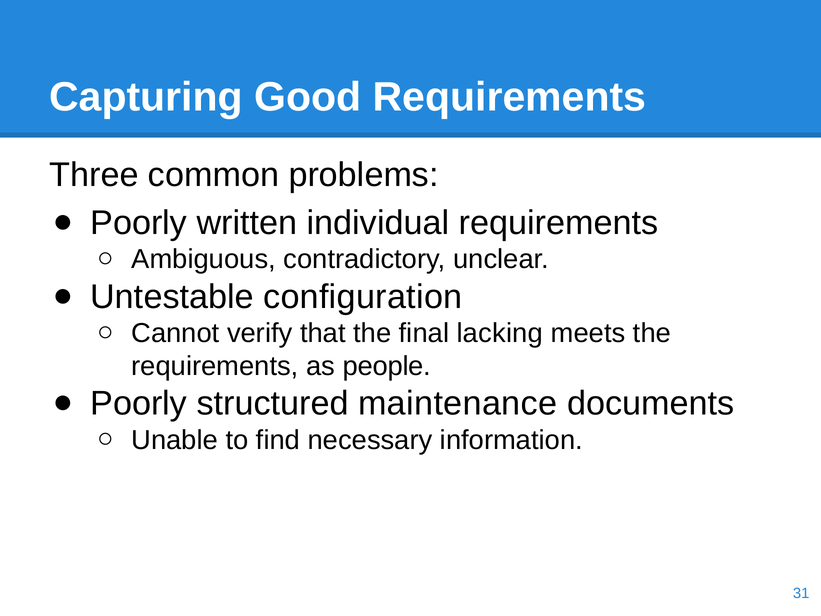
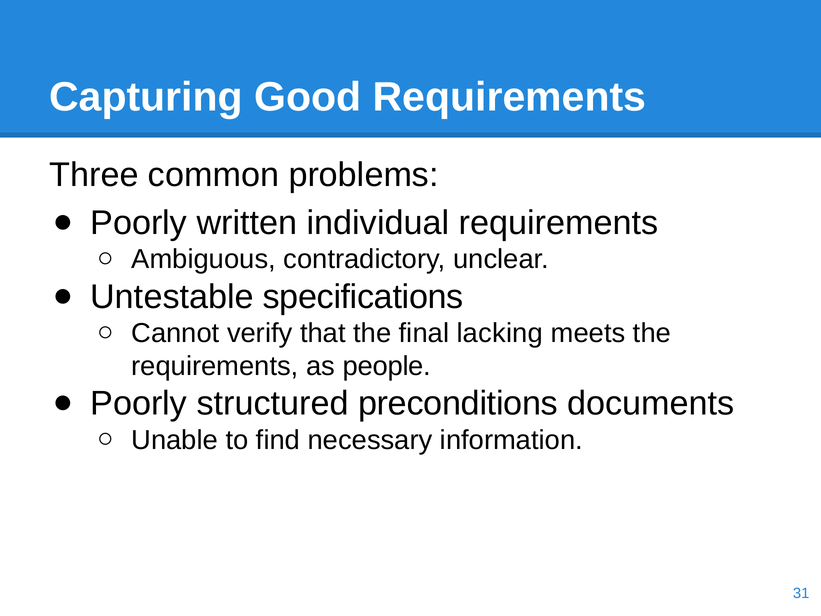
configuration: configuration -> specifications (363, 297)
maintenance: maintenance -> preconditions (458, 403)
